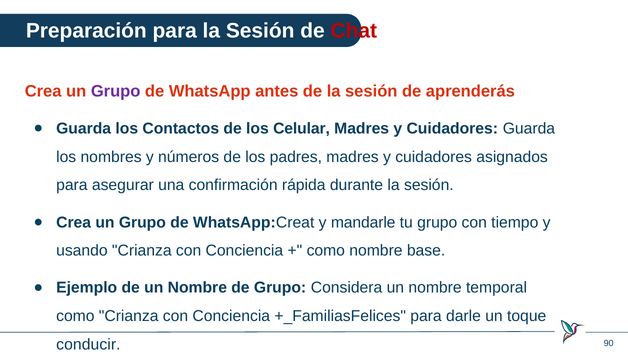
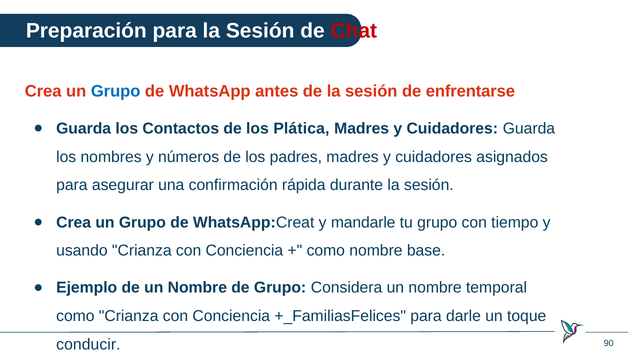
Grupo colour: purple -> blue (116, 91)
aprenderás: aprenderás -> enfrentarse (470, 91)
Celular: Celular -> Plática (301, 128)
